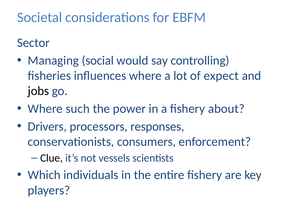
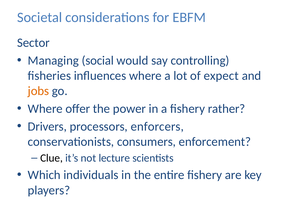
jobs colour: black -> orange (38, 91)
such: such -> offer (78, 109)
about: about -> rather (227, 109)
responses: responses -> enforcers (157, 126)
vessels: vessels -> lecture (114, 158)
